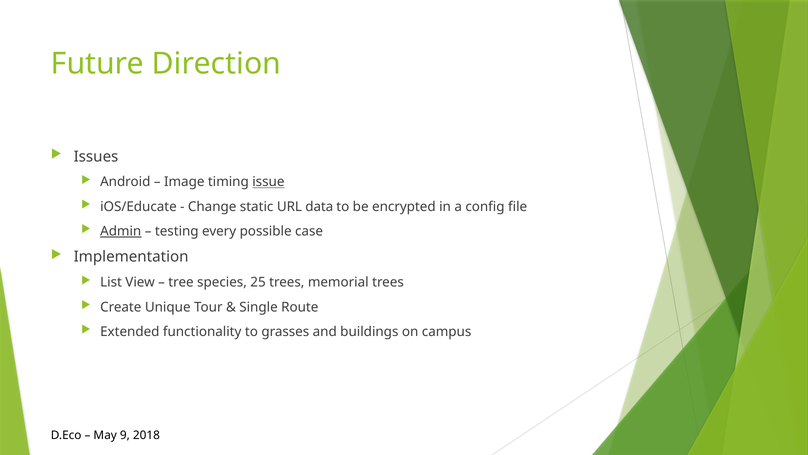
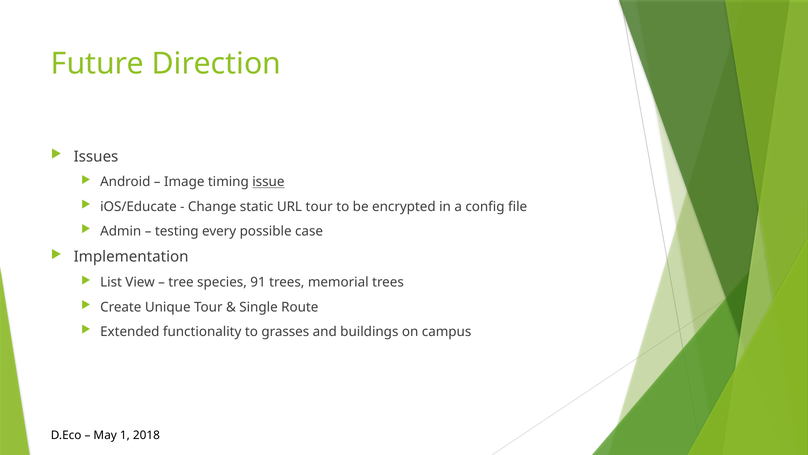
URL data: data -> tour (319, 206)
Admin underline: present -> none (121, 231)
25: 25 -> 91 (258, 282)
9: 9 -> 1 (125, 435)
